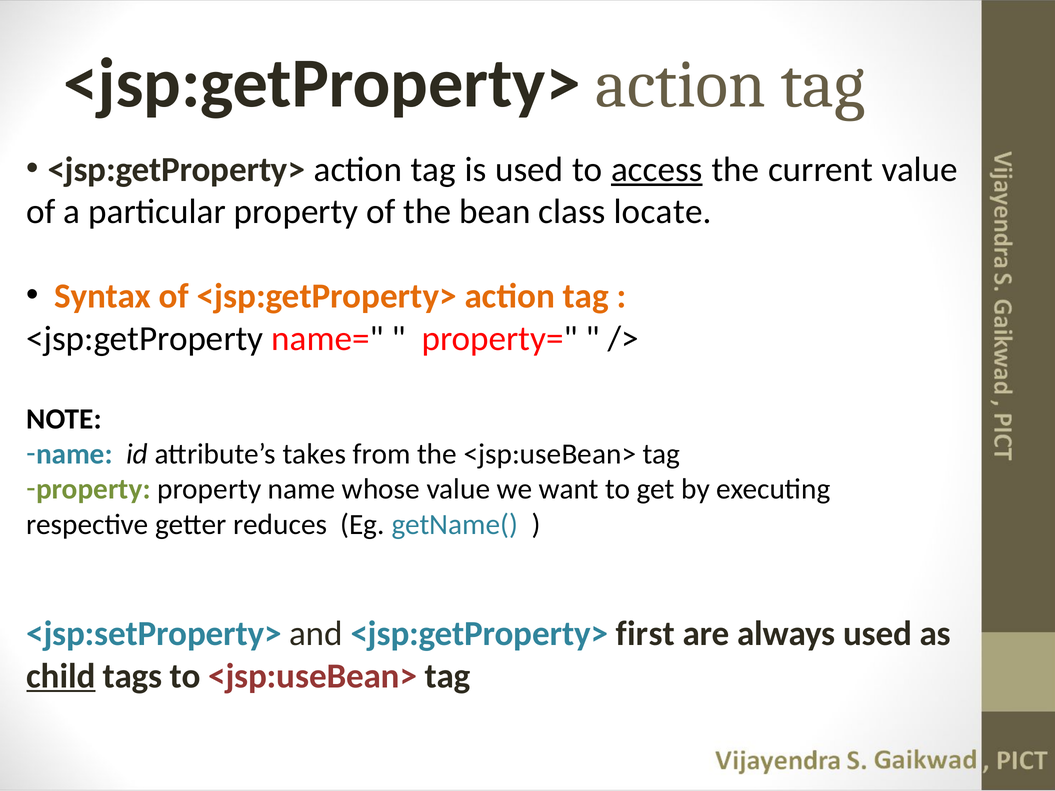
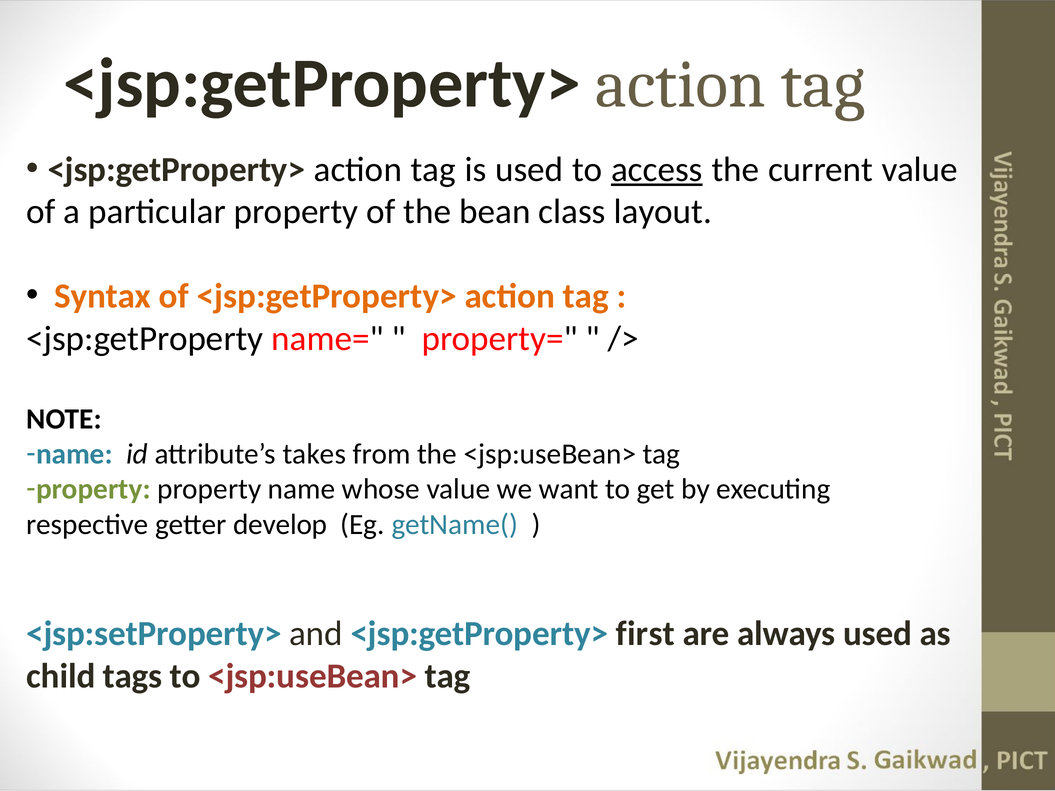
locate: locate -> layout (663, 212)
reduces: reduces -> develop (280, 525)
child underline: present -> none (61, 676)
